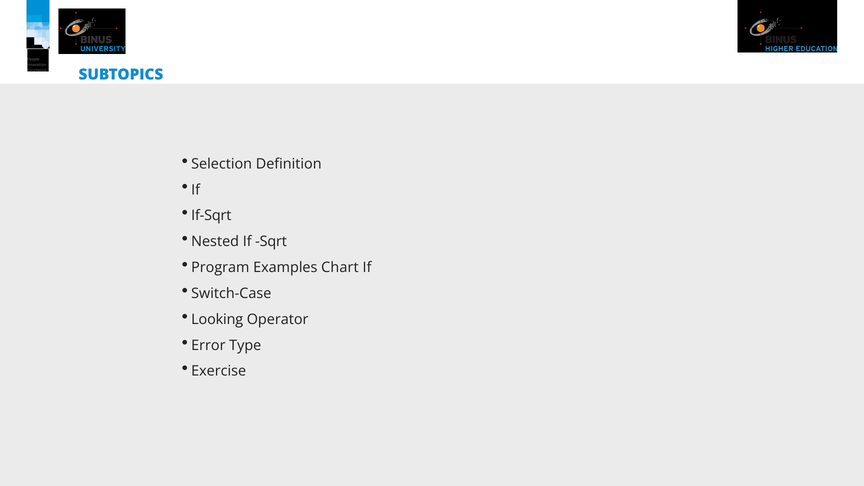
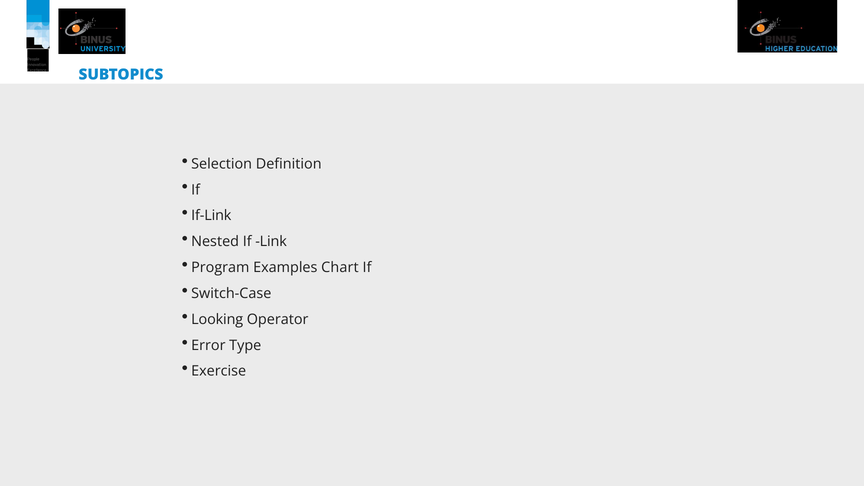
If-Sqrt: If-Sqrt -> If-Link (211, 216)
Sqrt: Sqrt -> Link (271, 242)
